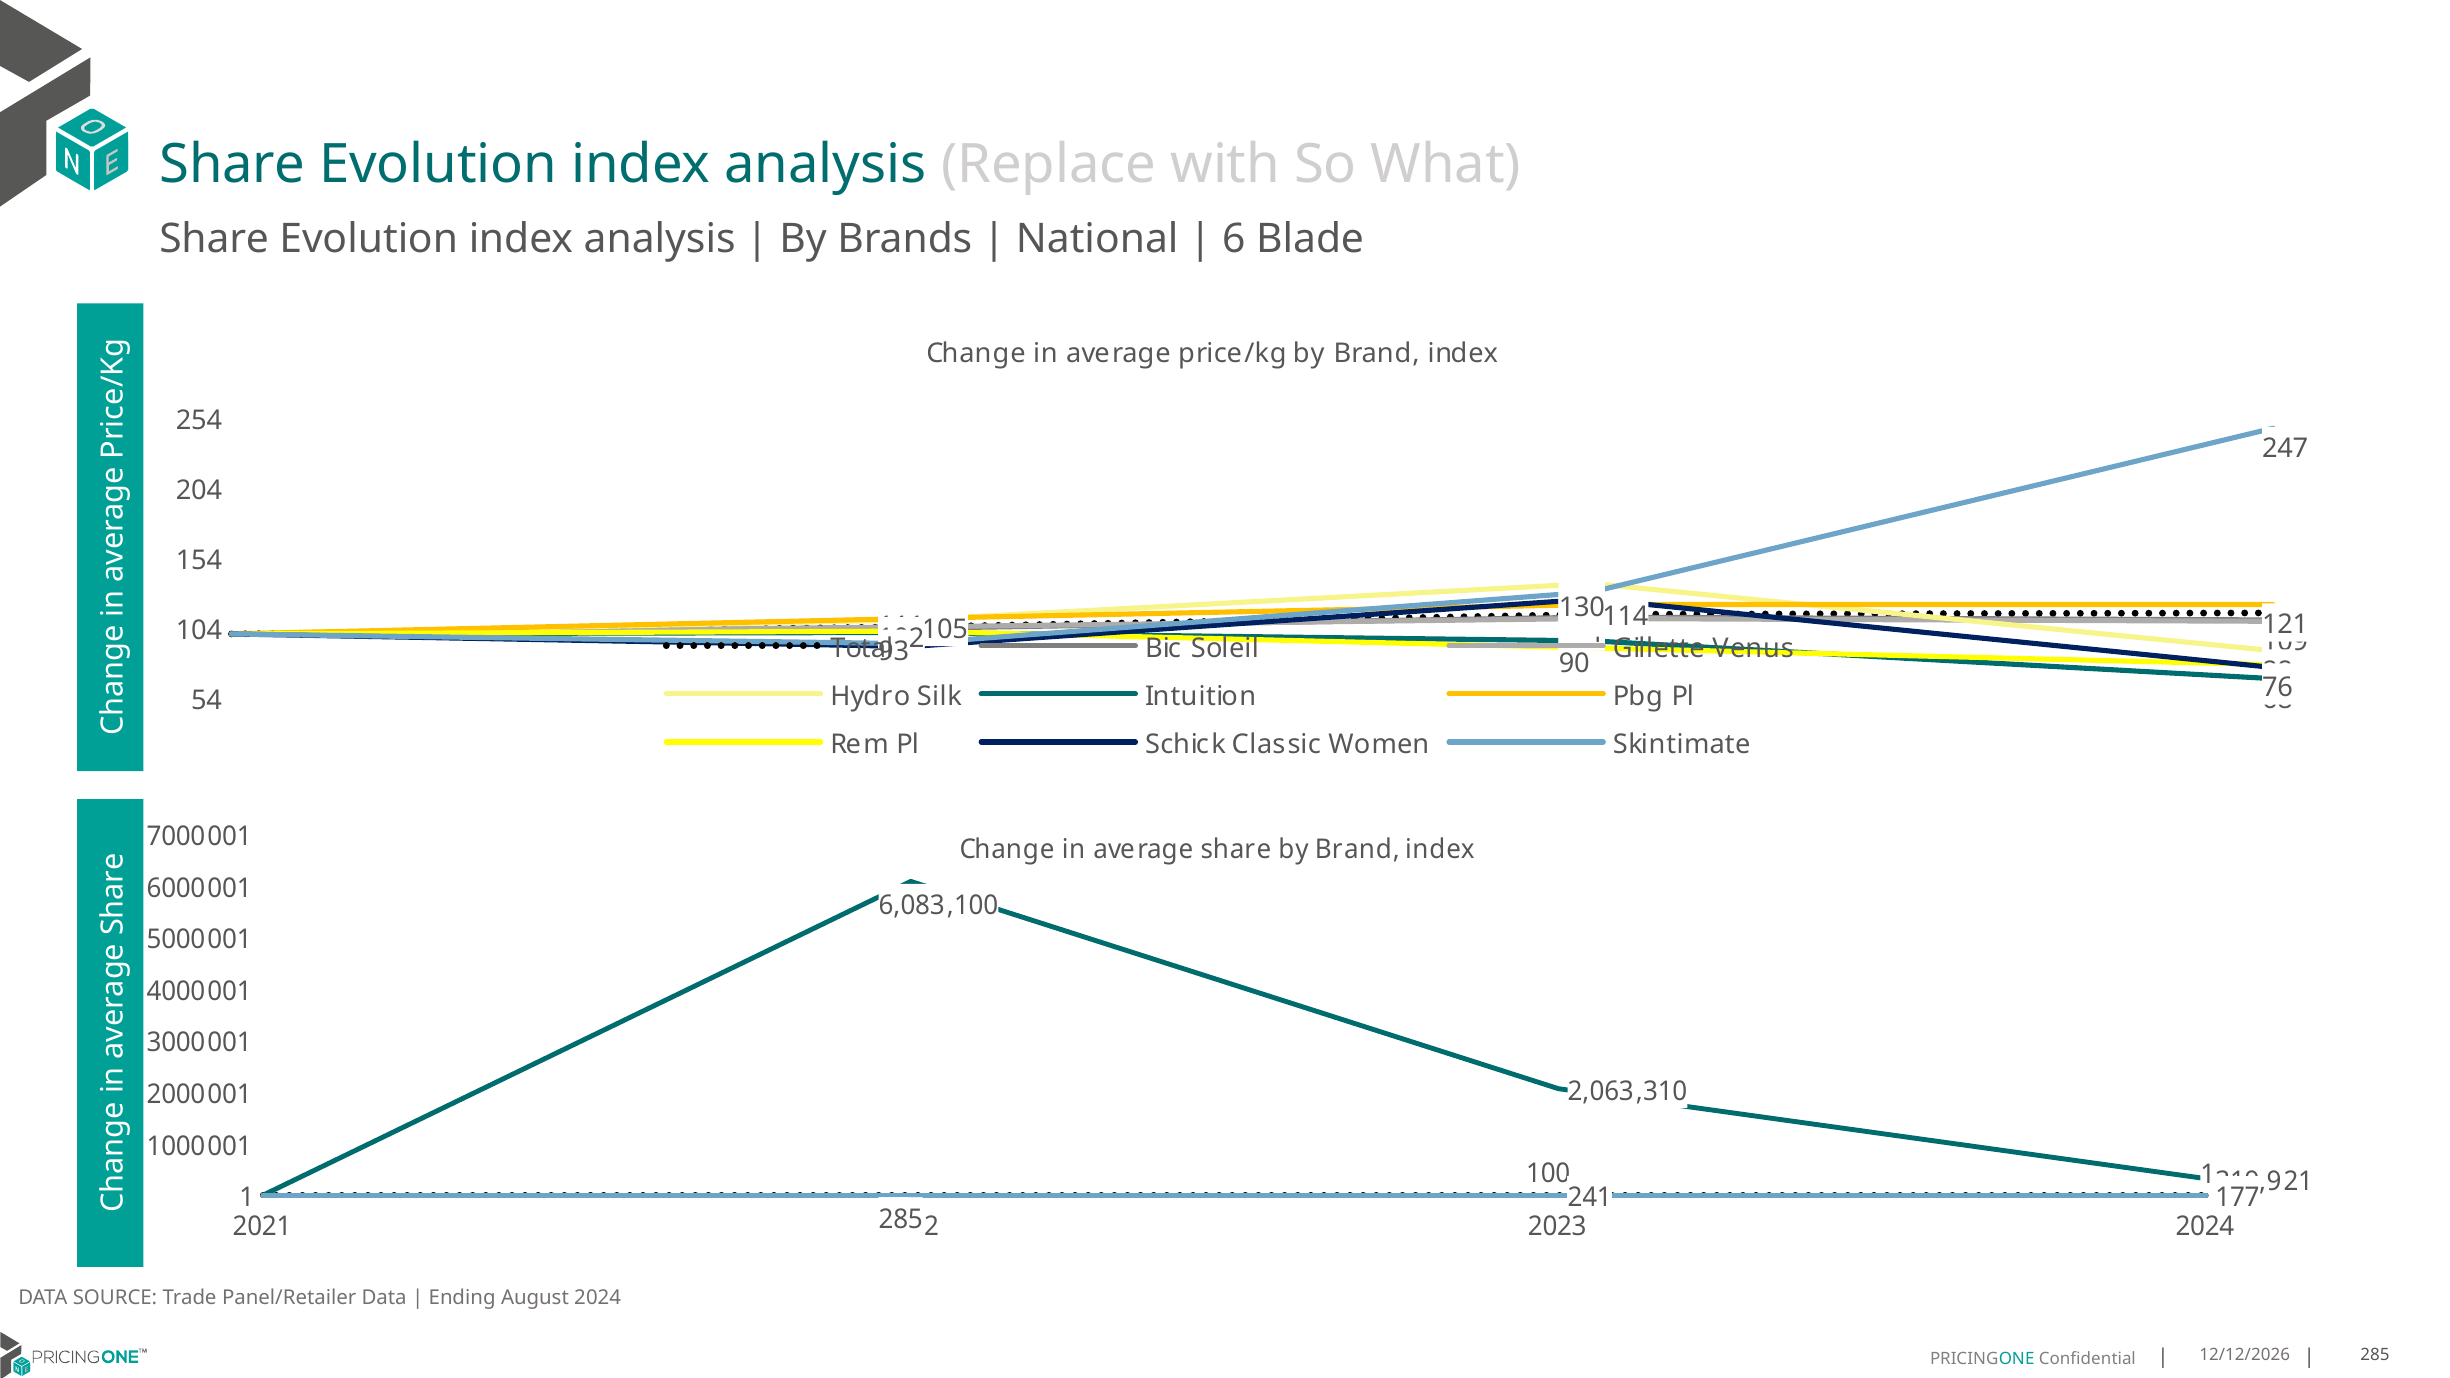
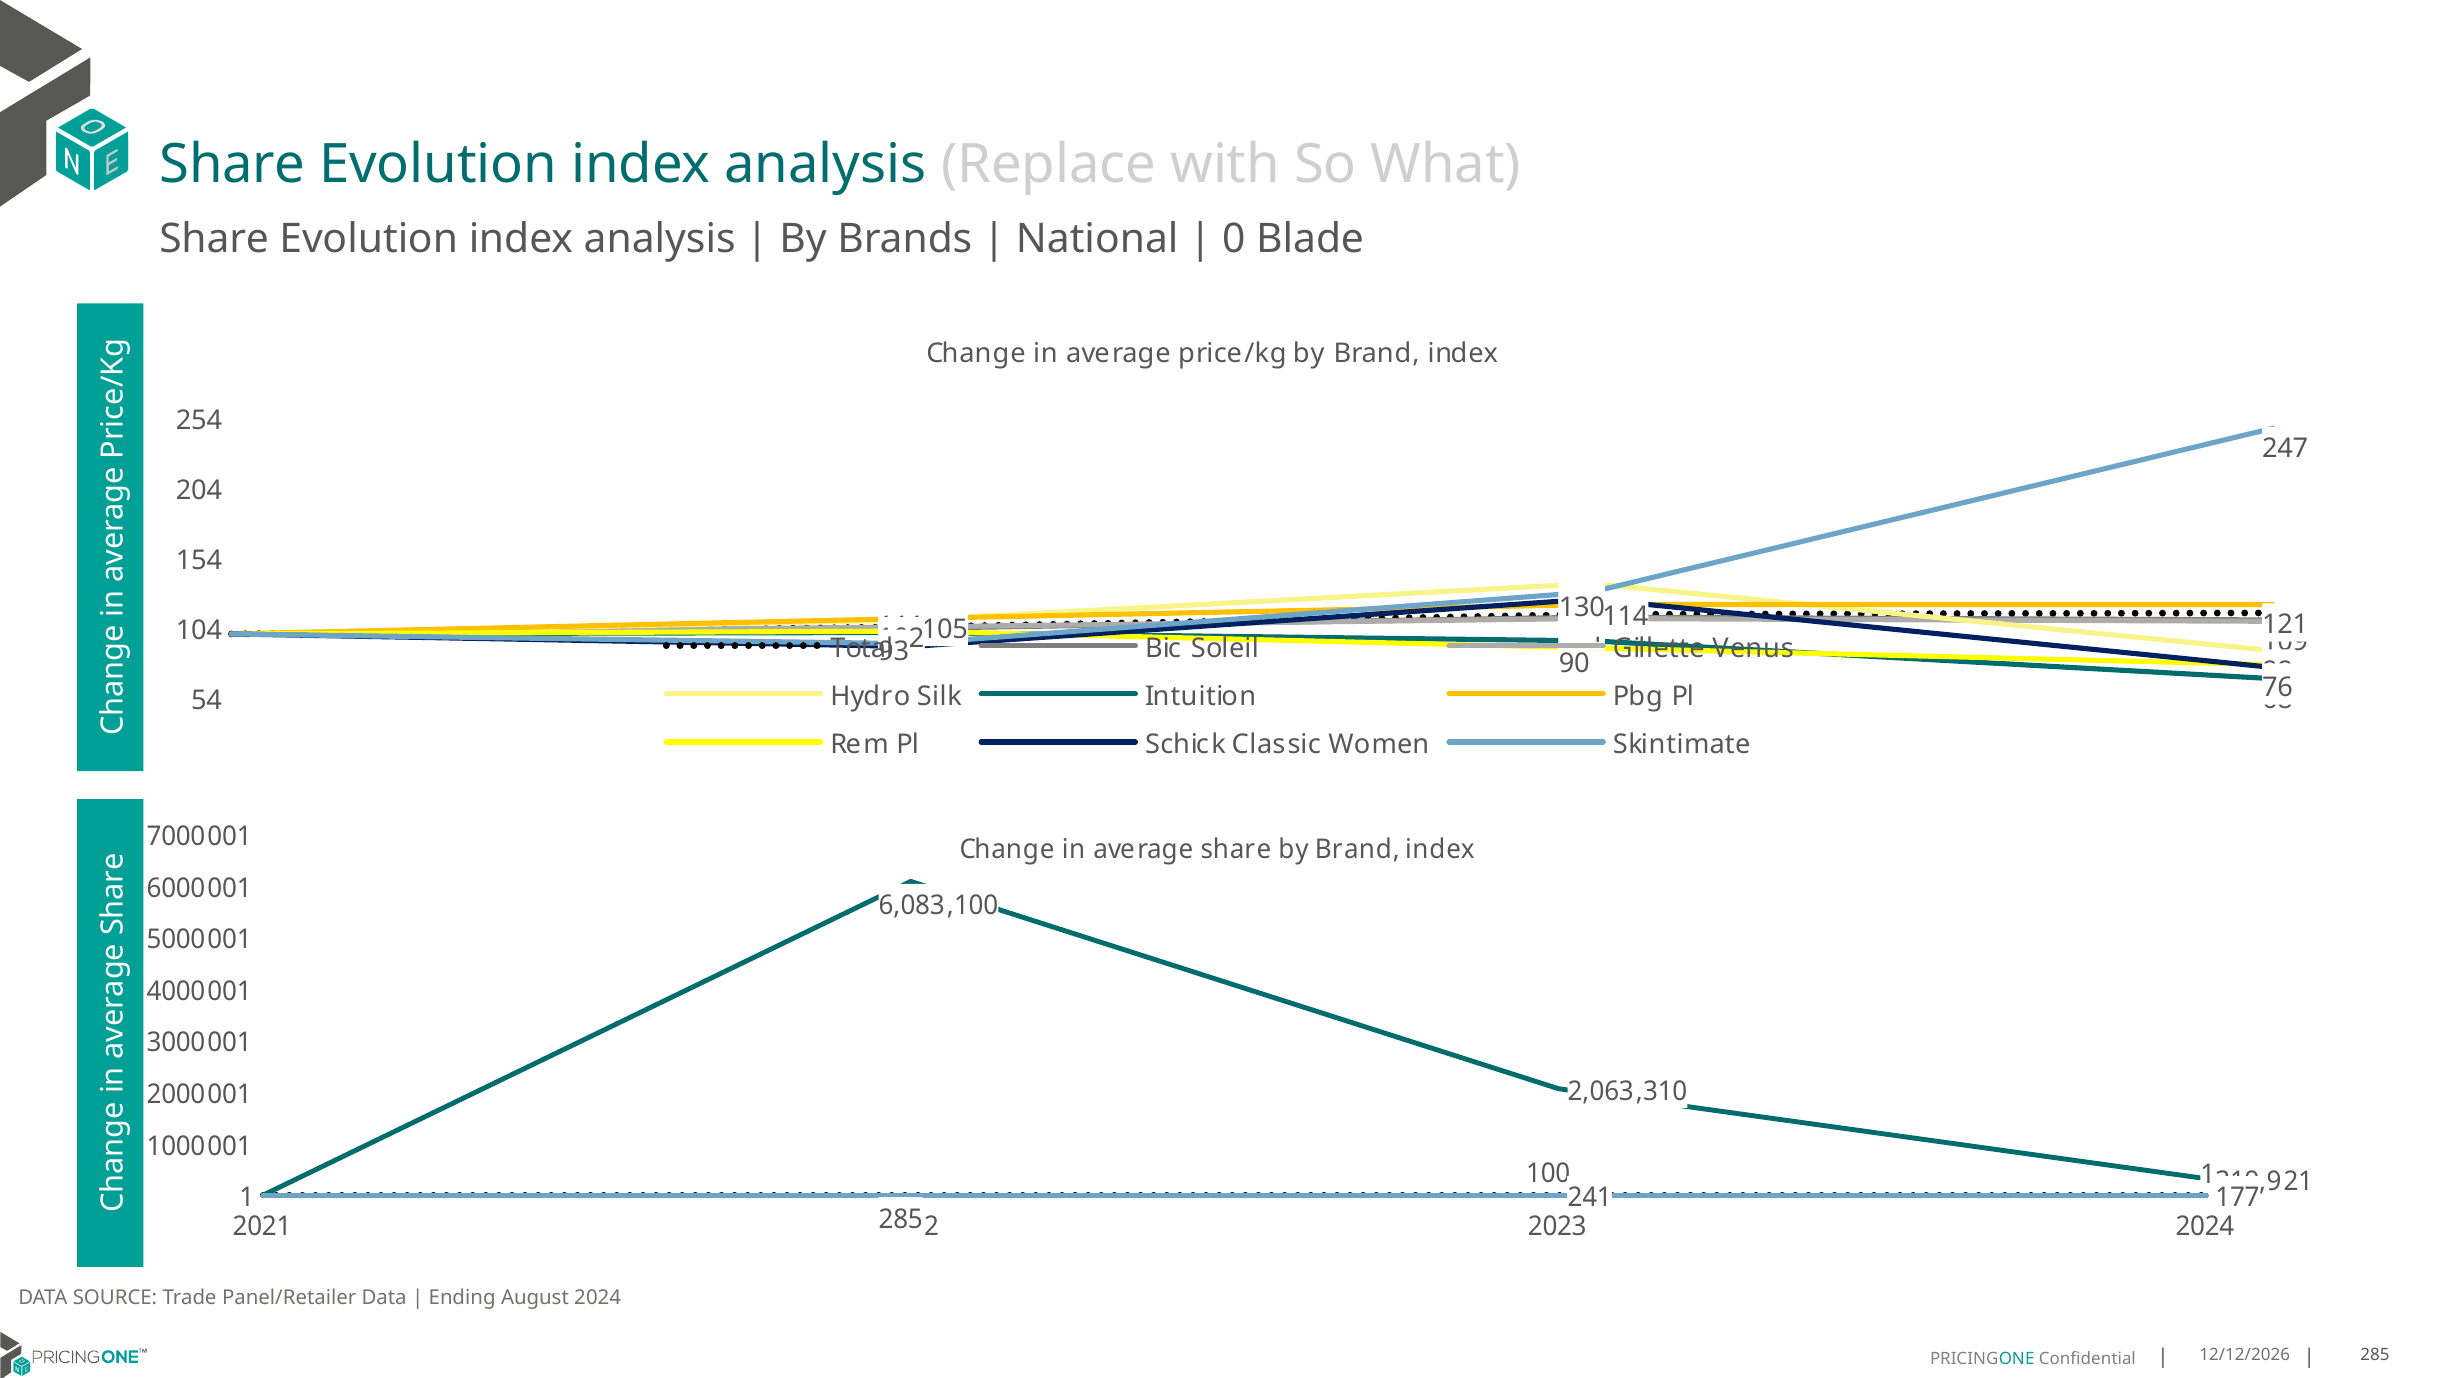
6: 6 -> 0 (1234, 239)
